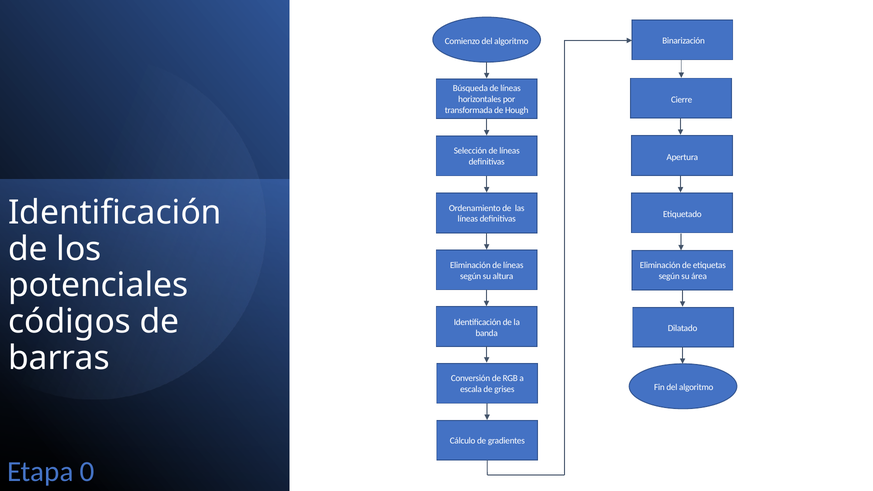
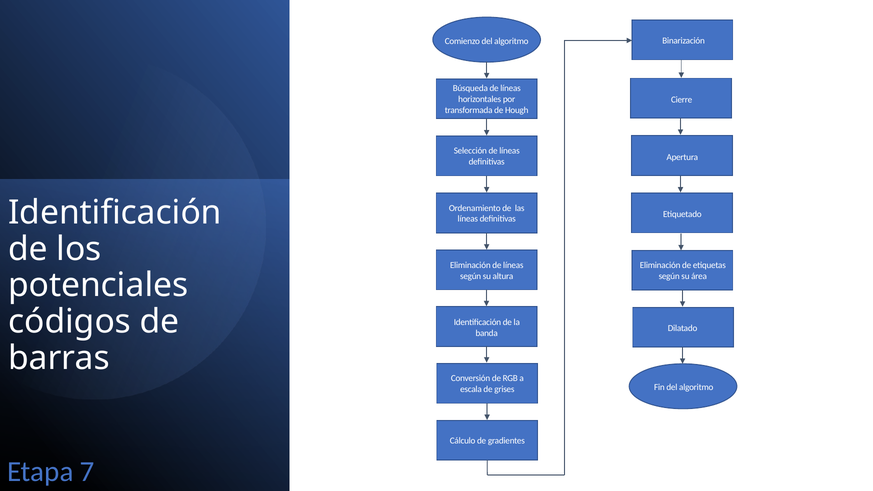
0: 0 -> 7 (87, 472)
